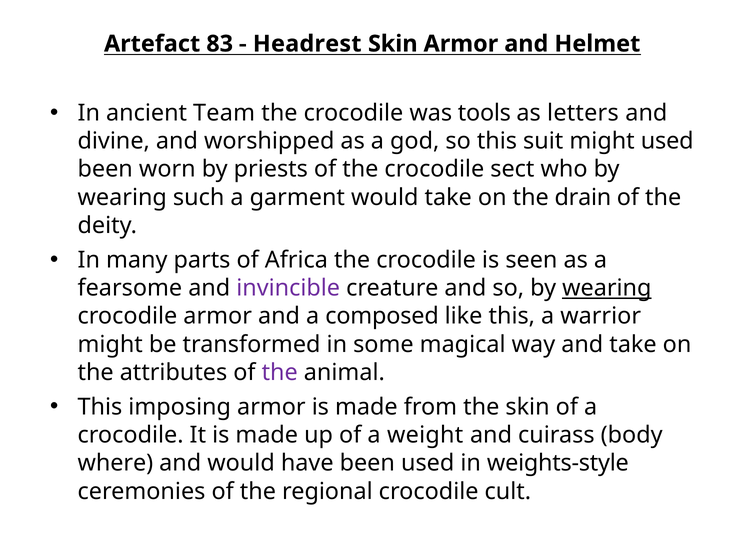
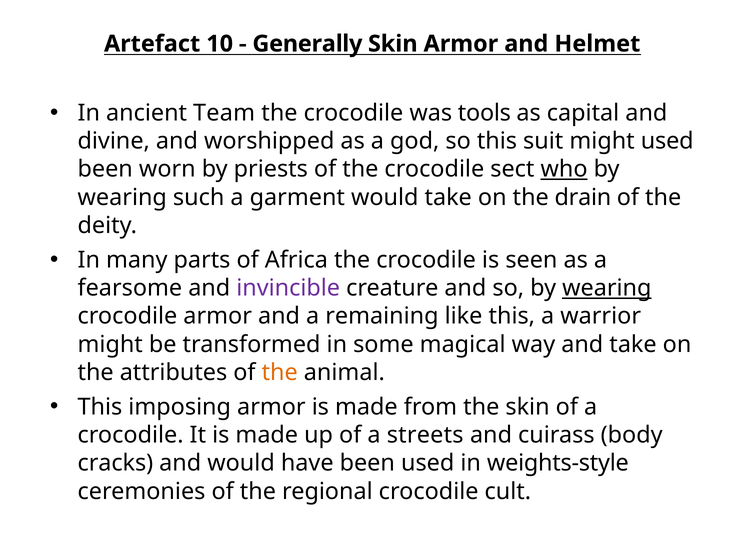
83: 83 -> 10 (220, 44)
Headrest: Headrest -> Generally (307, 44)
letters: letters -> capital (583, 113)
who underline: none -> present (564, 169)
composed: composed -> remaining (382, 316)
the colour: purple -> orange (280, 372)
weight: weight -> streets (425, 435)
where: where -> cracks (115, 463)
